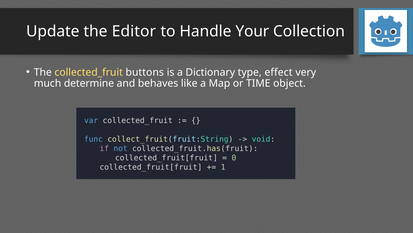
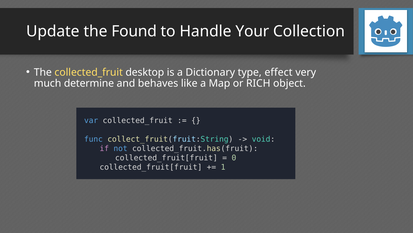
Editor: Editor -> Found (134, 31)
buttons: buttons -> desktop (145, 72)
TIME: TIME -> RICH (258, 83)
